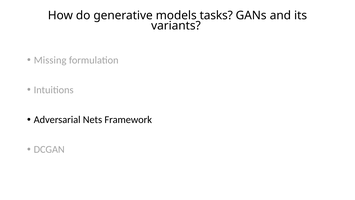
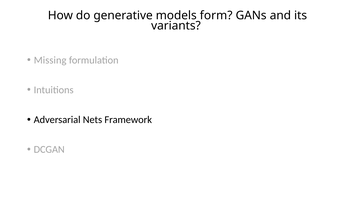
tasks: tasks -> form (216, 16)
